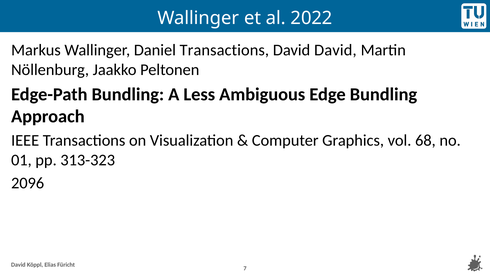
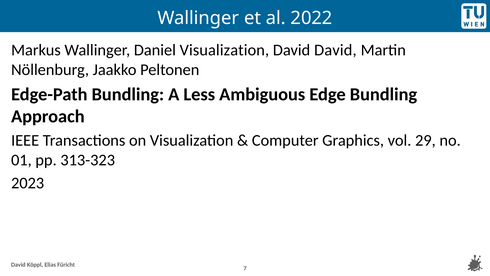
Daniel Transactions: Transactions -> Visualization (224, 50)
68: 68 -> 29 (425, 140)
2096: 2096 -> 2023 (28, 183)
